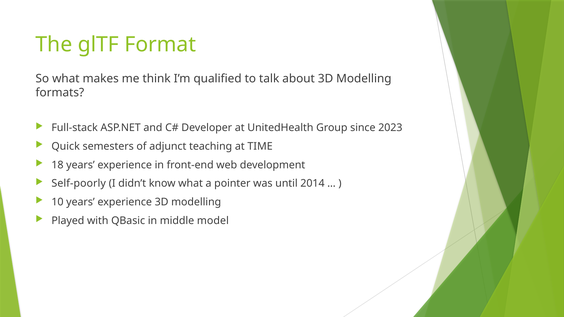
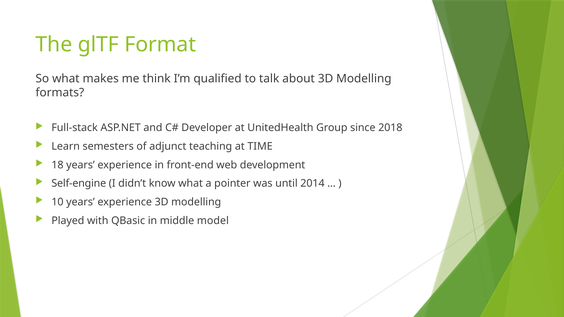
2023: 2023 -> 2018 (390, 128)
Quick: Quick -> Learn (66, 146)
Self-poorly: Self-poorly -> Self-engine (79, 184)
